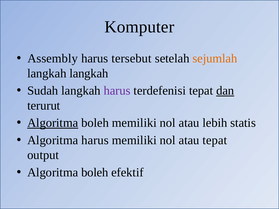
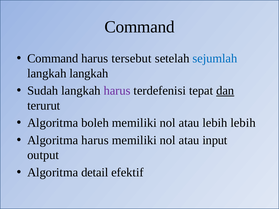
Komputer: Komputer -> Command (140, 27)
Assembly: Assembly -> Command (53, 59)
sejumlah colour: orange -> blue (215, 59)
Algoritma underline: present -> none (53, 123)
lebih statis: statis -> lebih (243, 123)
atau tepat: tepat -> input (215, 140)
boleh: boleh -> detail (95, 173)
